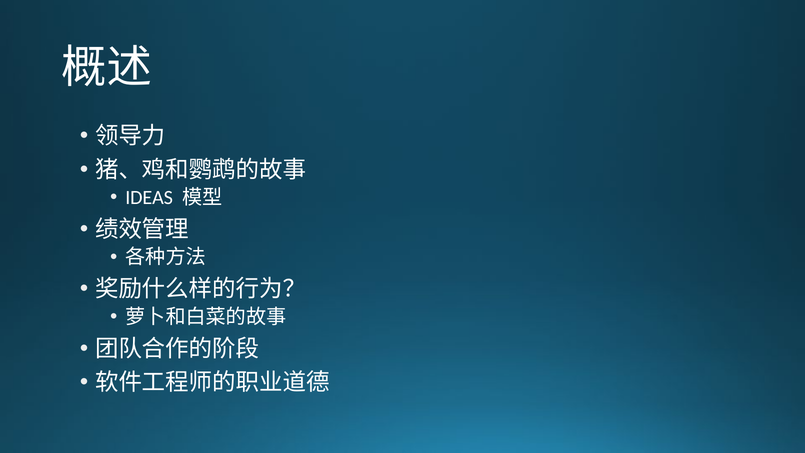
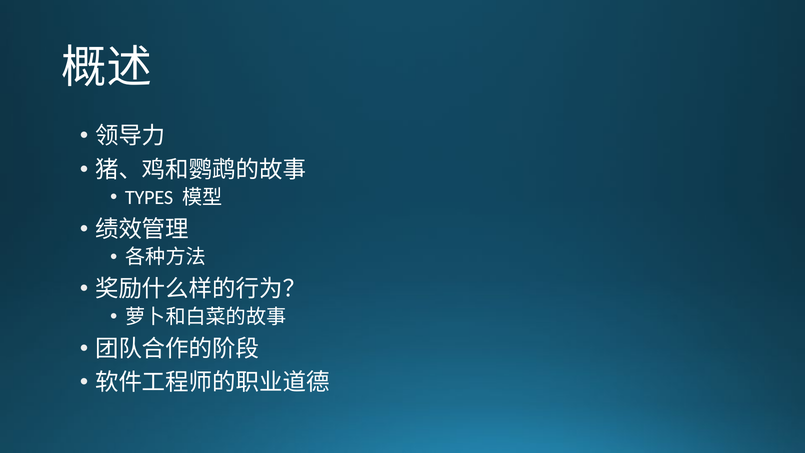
IDEAS: IDEAS -> TYPES (149, 198)
